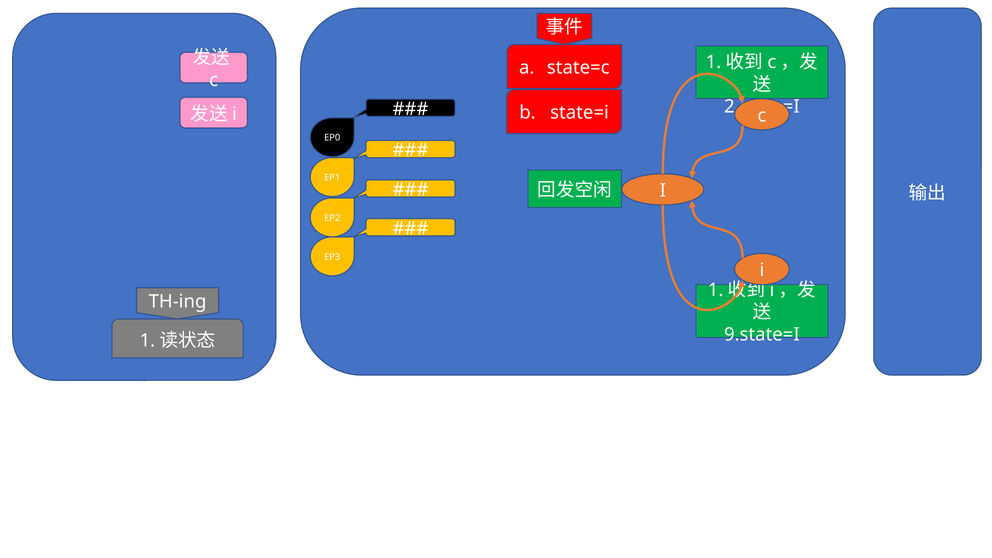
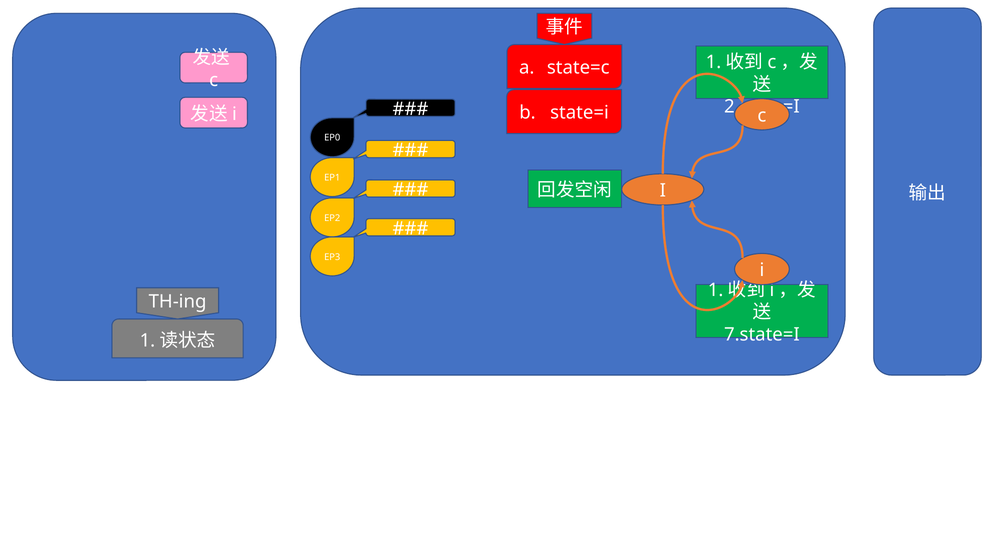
9.state=I: 9.state=I -> 7.state=I (762, 335)
